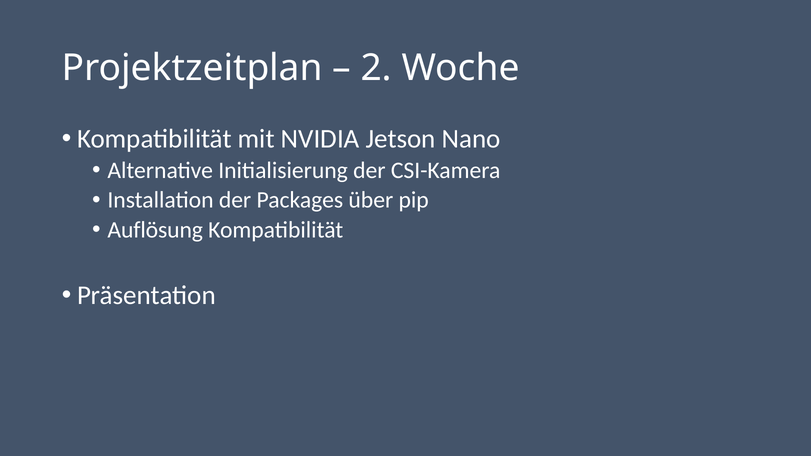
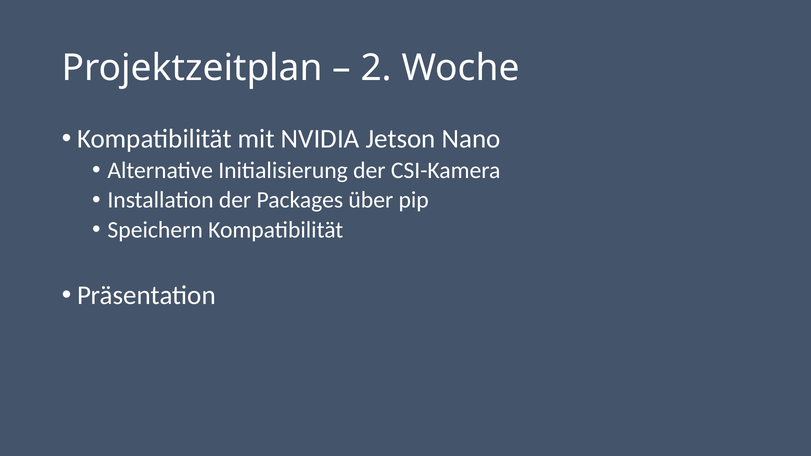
Auflösung: Auflösung -> Speichern (155, 230)
